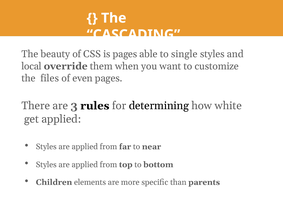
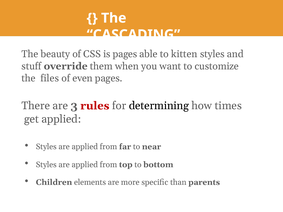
single: single -> kitten (184, 54)
local: local -> stuff (31, 66)
rules colour: black -> red (95, 106)
white: white -> times (228, 106)
